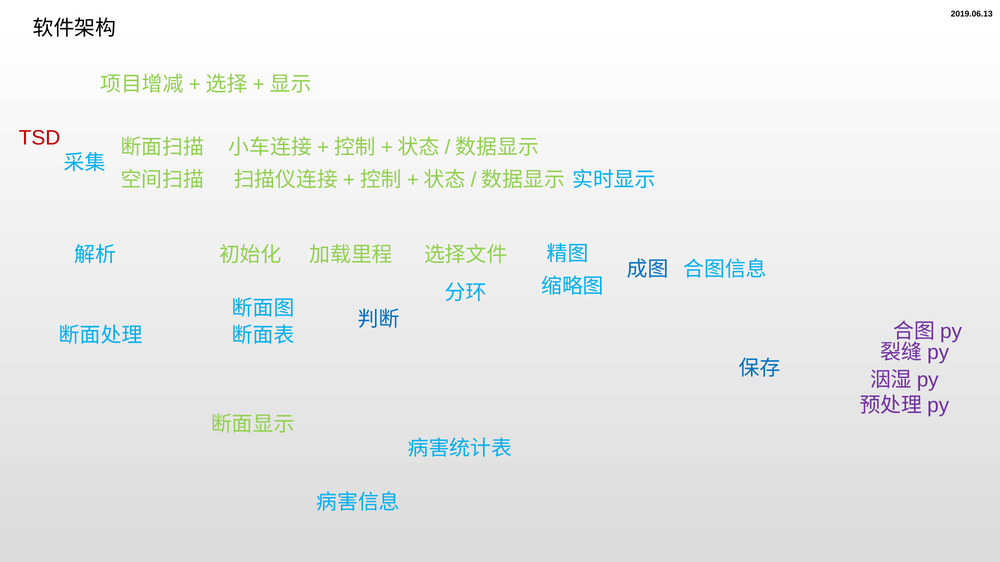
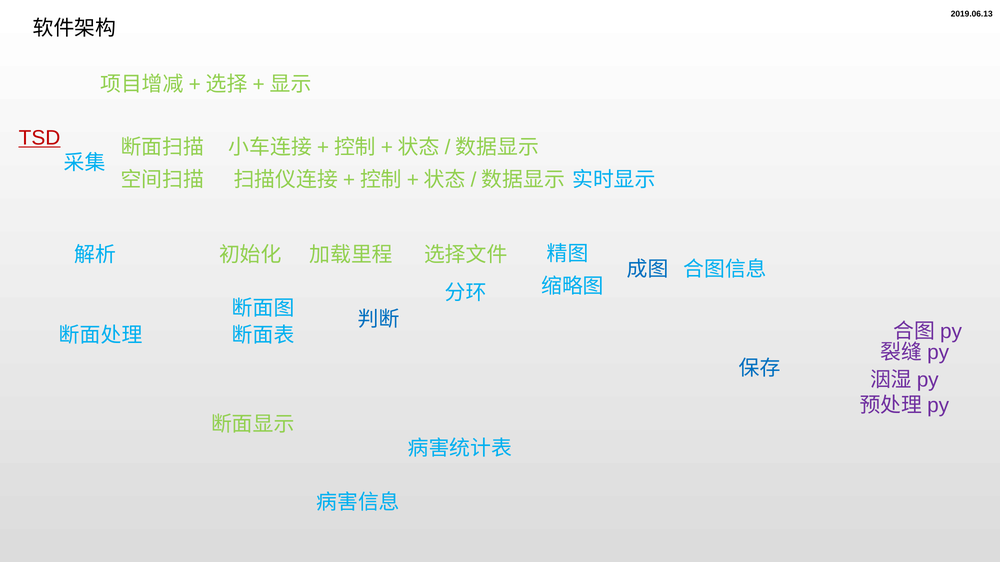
TSD underline: none -> present (39, 138)
